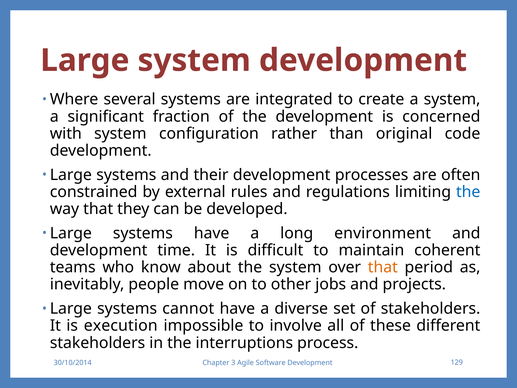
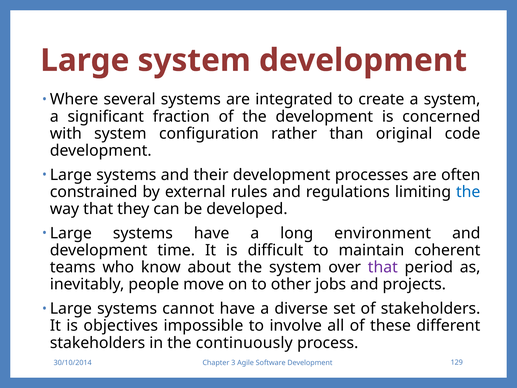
that colour: orange -> purple (383, 267)
execution: execution -> objectives (121, 326)
interruptions: interruptions -> continuously (244, 343)
